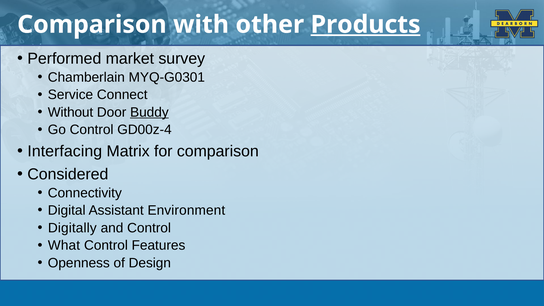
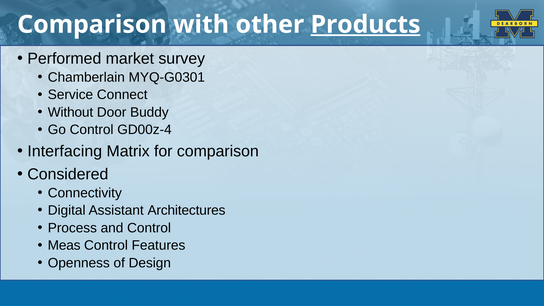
Buddy underline: present -> none (149, 112)
Environment: Environment -> Architectures (186, 210)
Digitally: Digitally -> Process (72, 228)
What: What -> Meas (64, 245)
